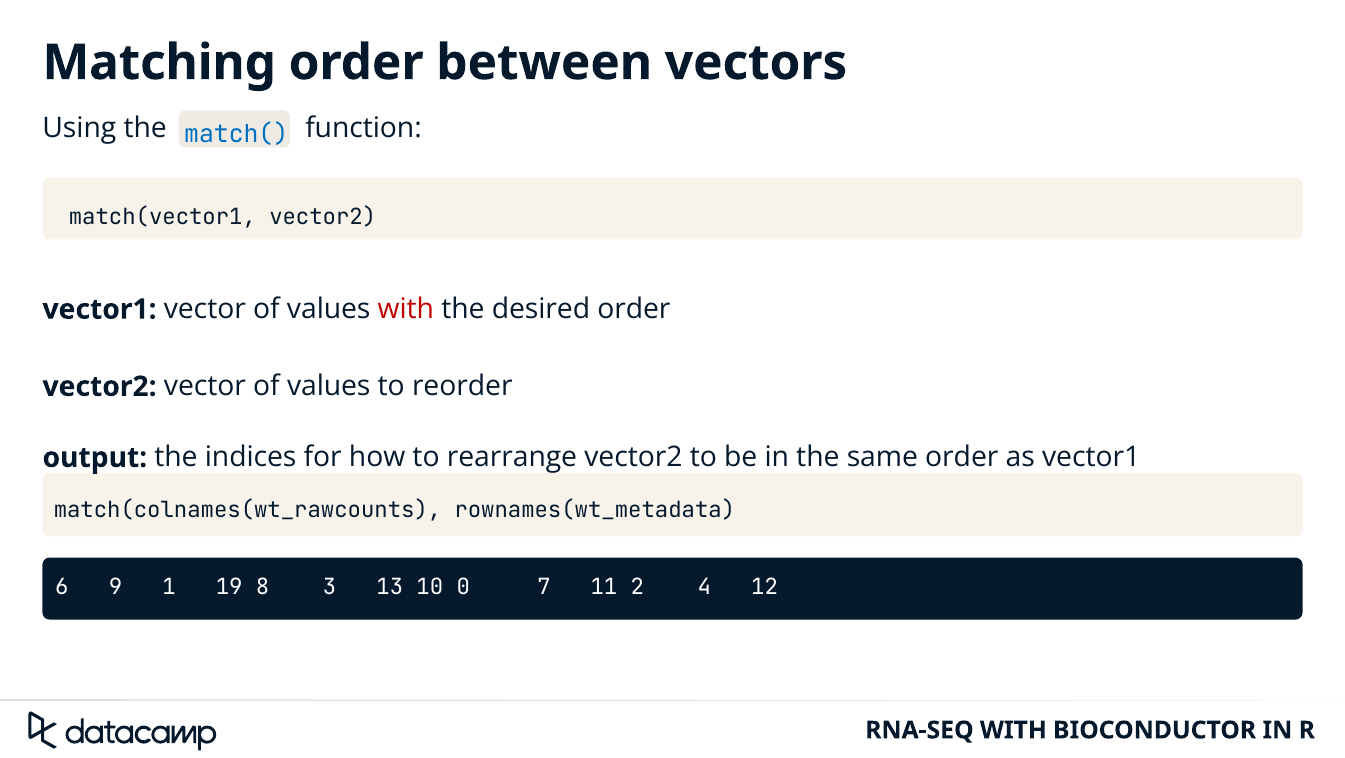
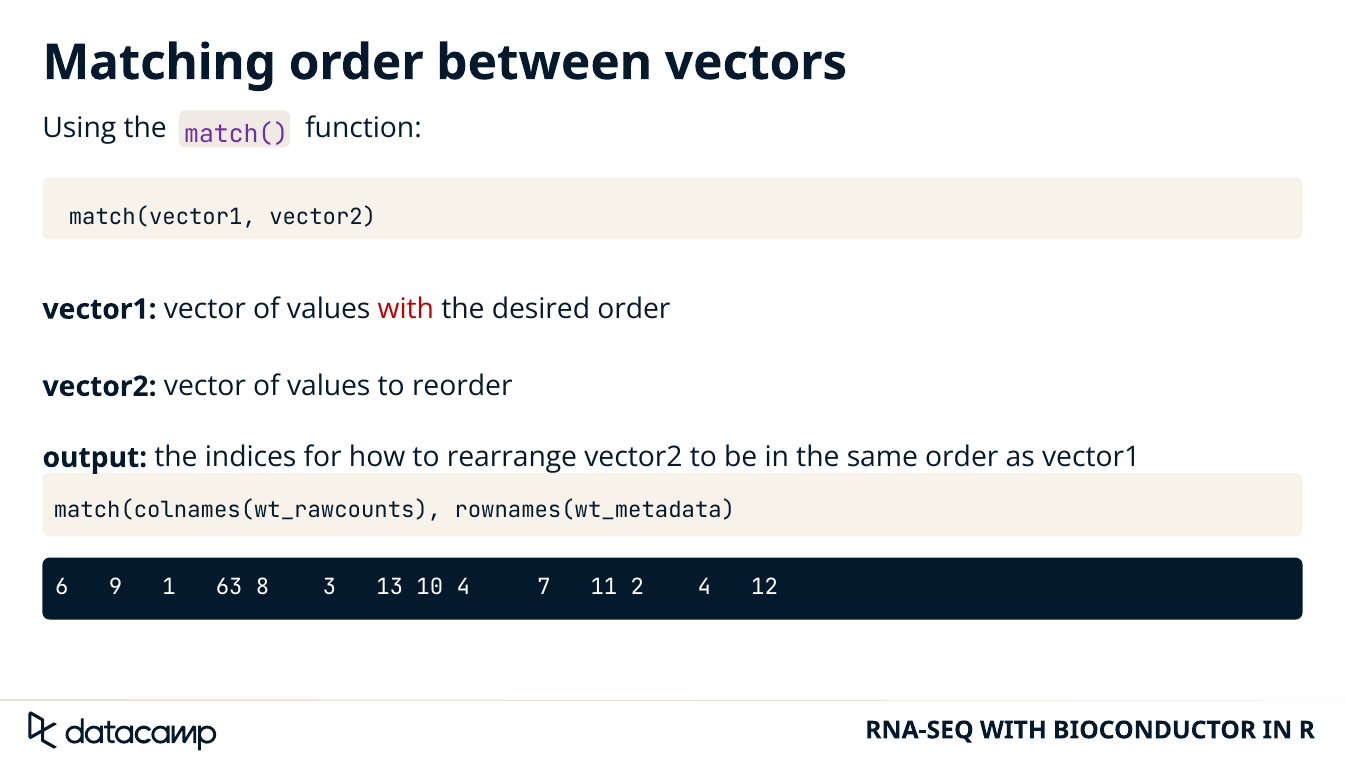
match( colour: blue -> purple (236, 134)
19: 19 -> 63 (229, 588)
10 0: 0 -> 4 (463, 588)
